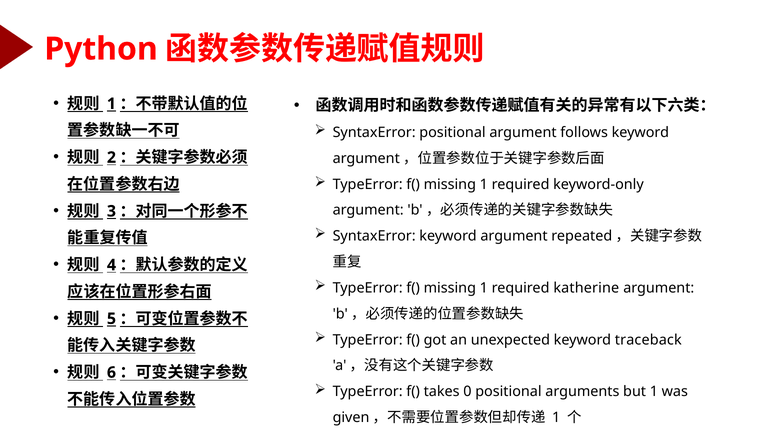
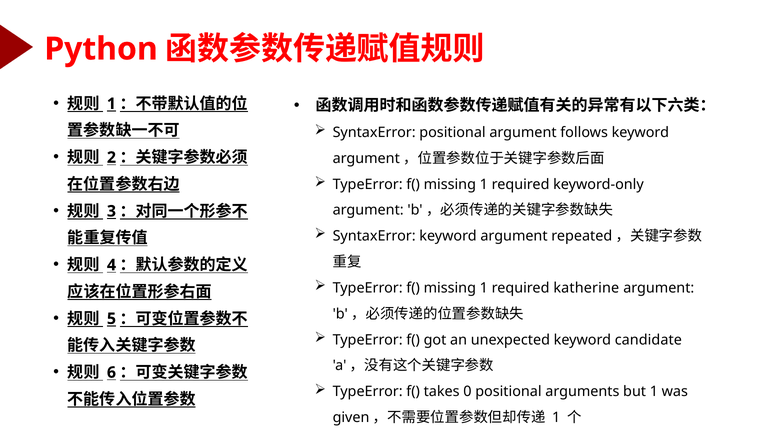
traceback: traceback -> candidate (648, 339)
